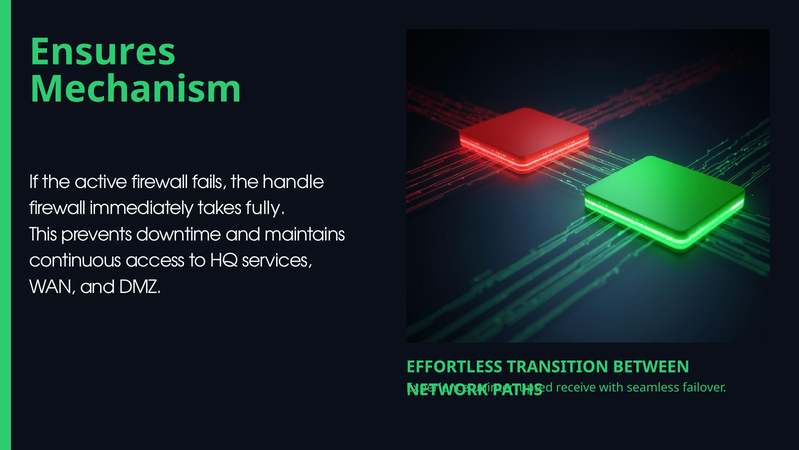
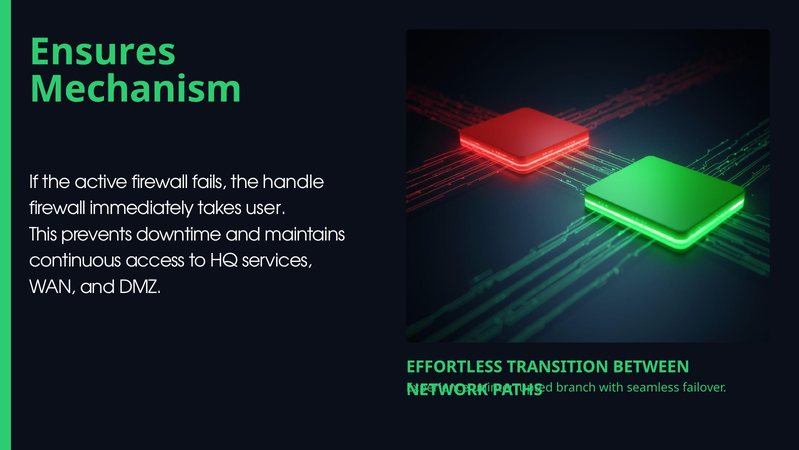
fully: fully -> user (266, 208)
receive: receive -> branch (576, 387)
